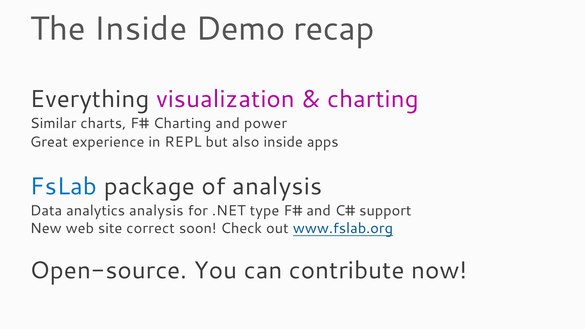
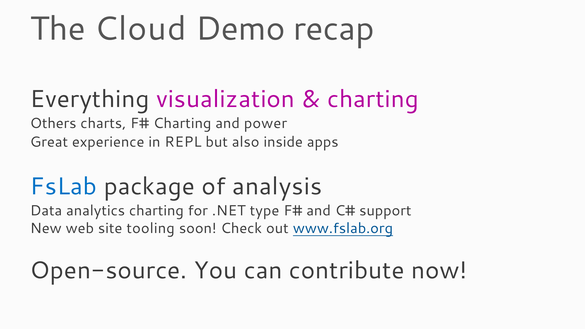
The Inside: Inside -> Cloud (140, 29)
Similar: Similar -> Others (53, 123)
analytics analysis: analysis -> charting (156, 211)
correct: correct -> tooling (151, 228)
